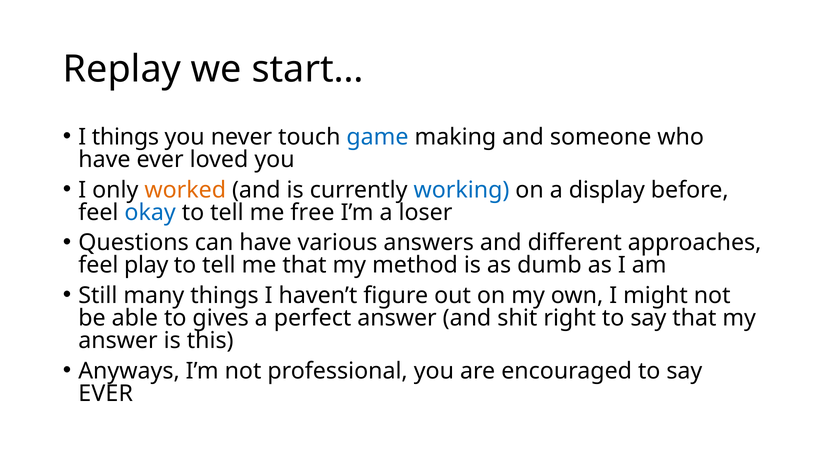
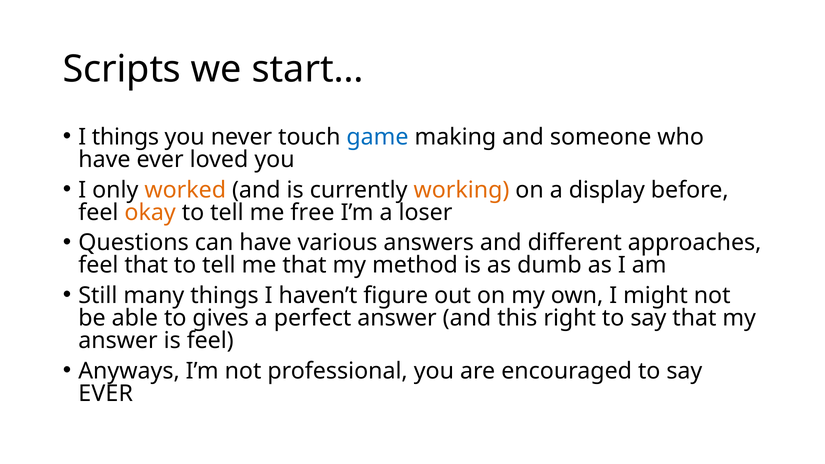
Replay: Replay -> Scripts (122, 69)
working colour: blue -> orange (461, 190)
okay colour: blue -> orange (150, 212)
feel play: play -> that (146, 265)
shit: shit -> this (517, 318)
is this: this -> feel (210, 341)
